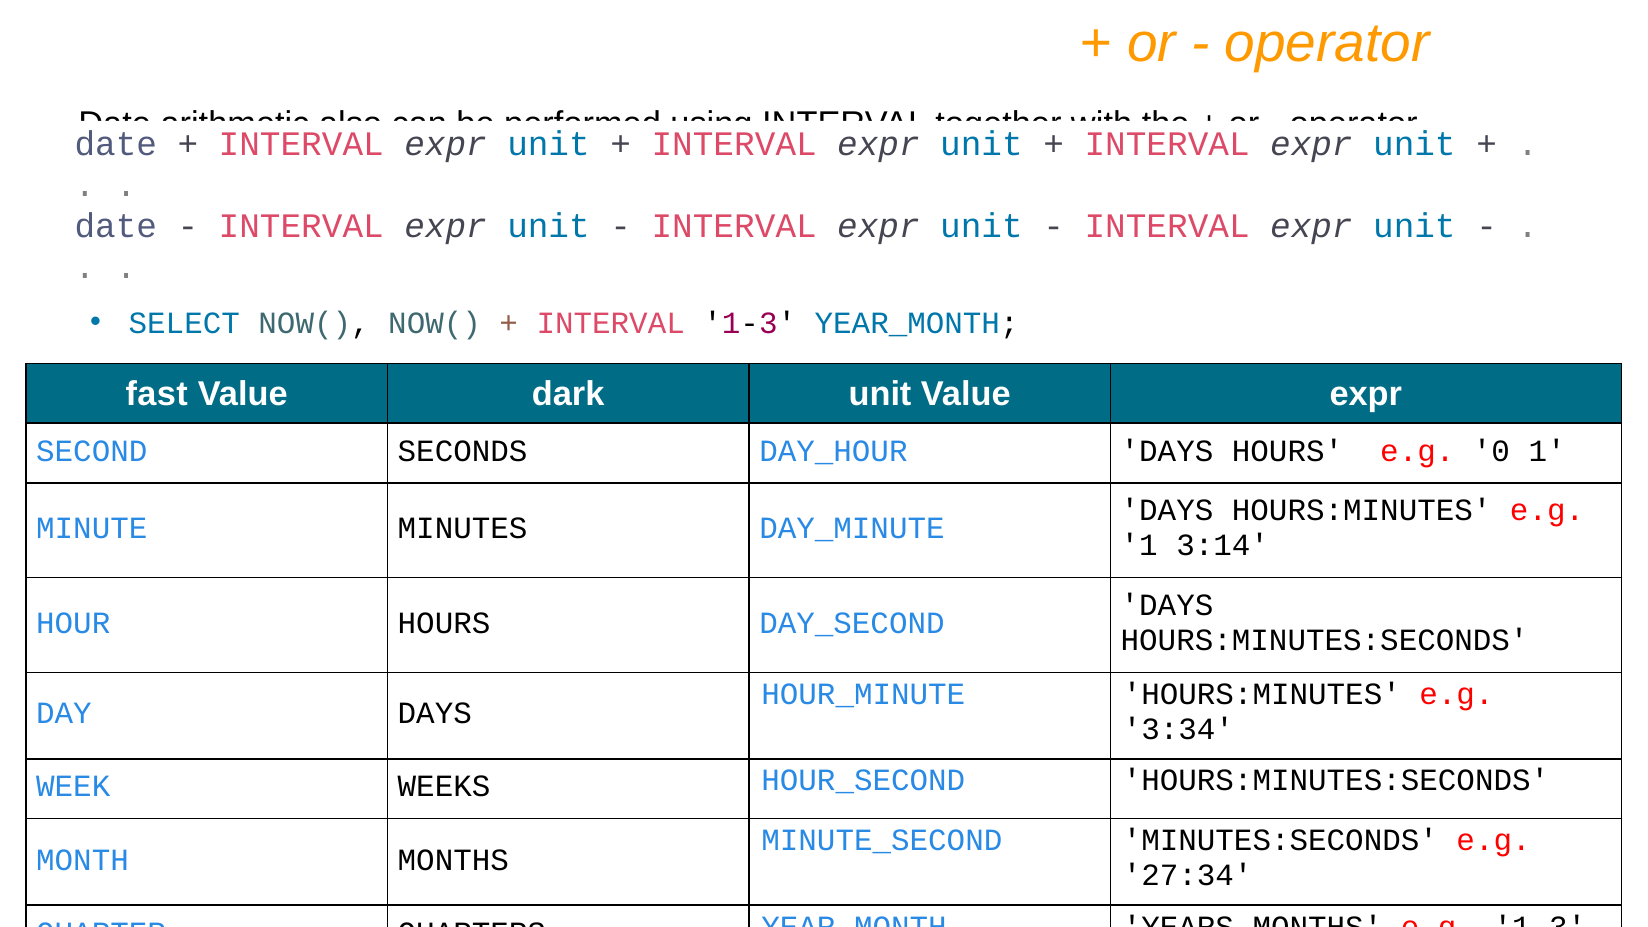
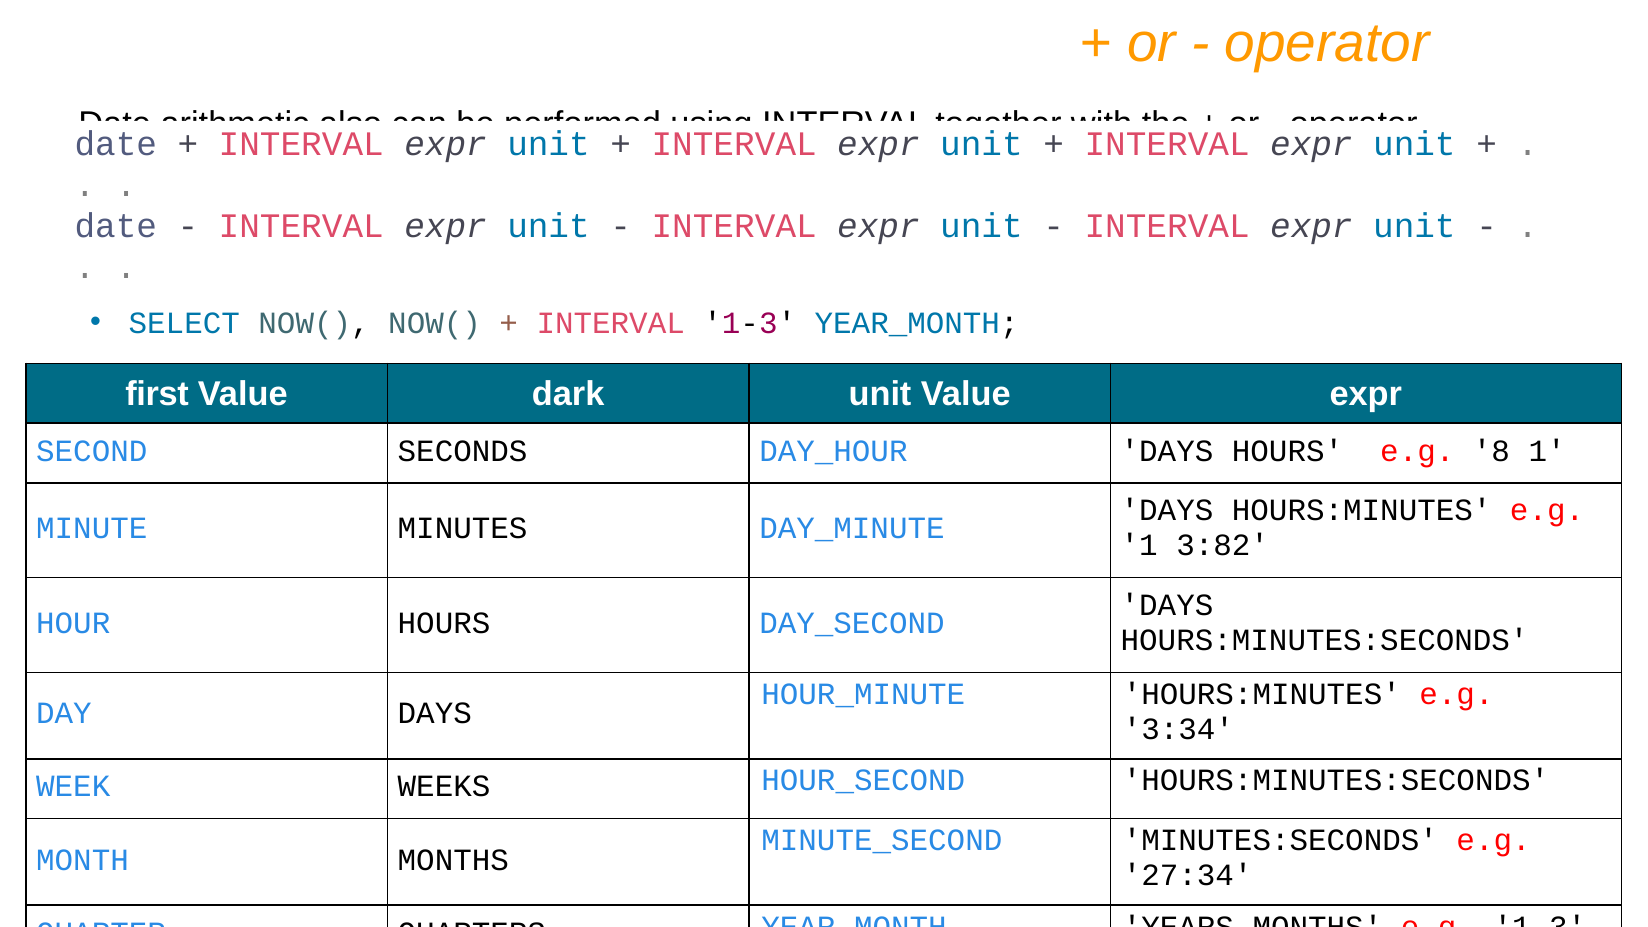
fast: fast -> first (157, 394)
0: 0 -> 8 (1491, 451)
3:14: 3:14 -> 3:82 (1223, 546)
